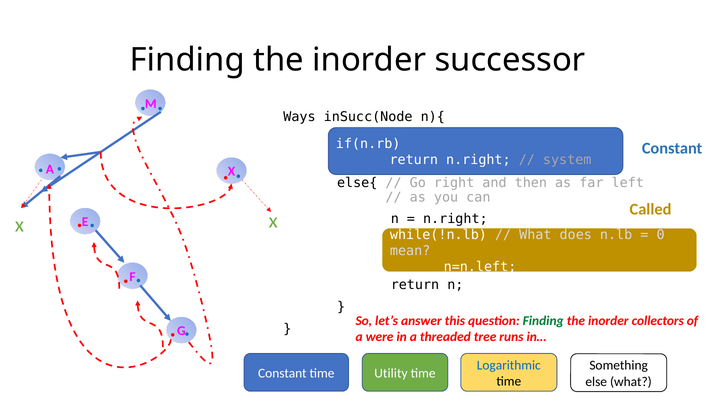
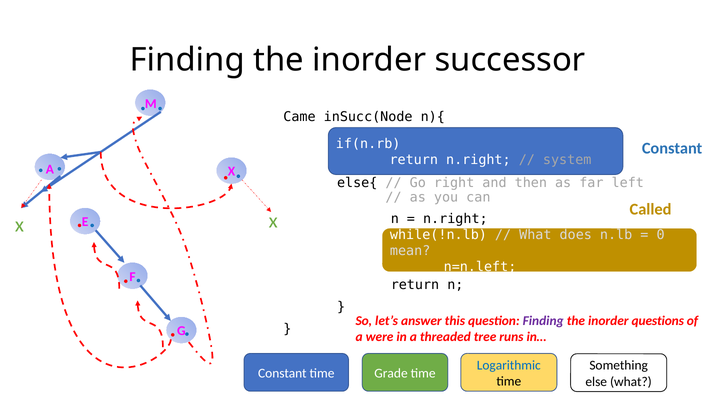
Ways: Ways -> Came (299, 117)
Finding colour: green -> purple (543, 321)
collectors: collectors -> questions (658, 321)
Utility: Utility -> Grade (391, 374)
